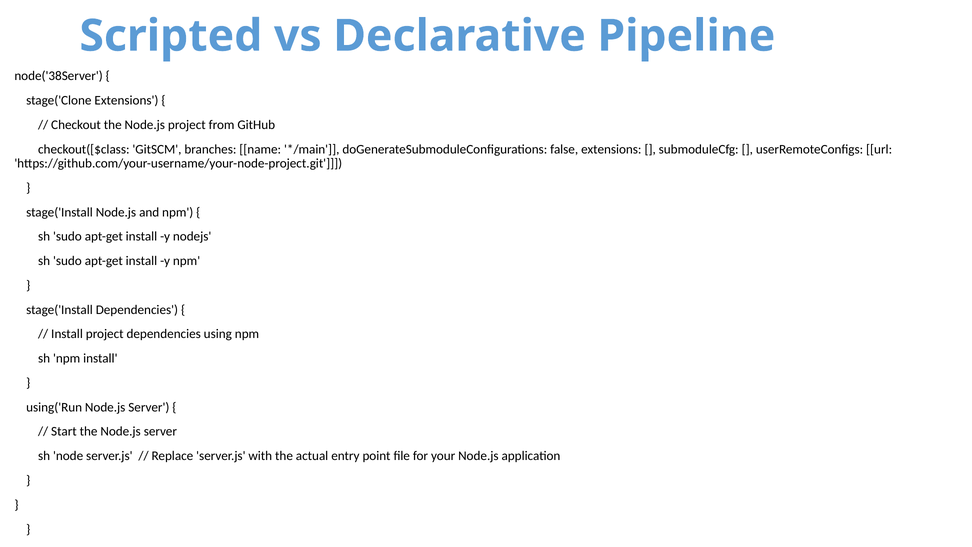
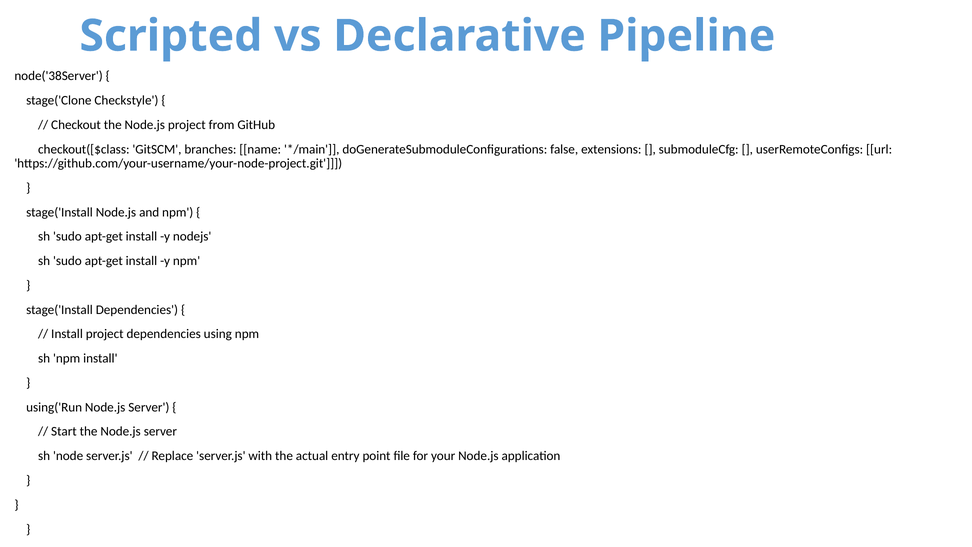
stage('Clone Extensions: Extensions -> Checkstyle (126, 100)
